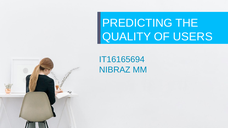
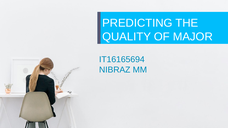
USERS: USERS -> MAJOR (193, 37)
